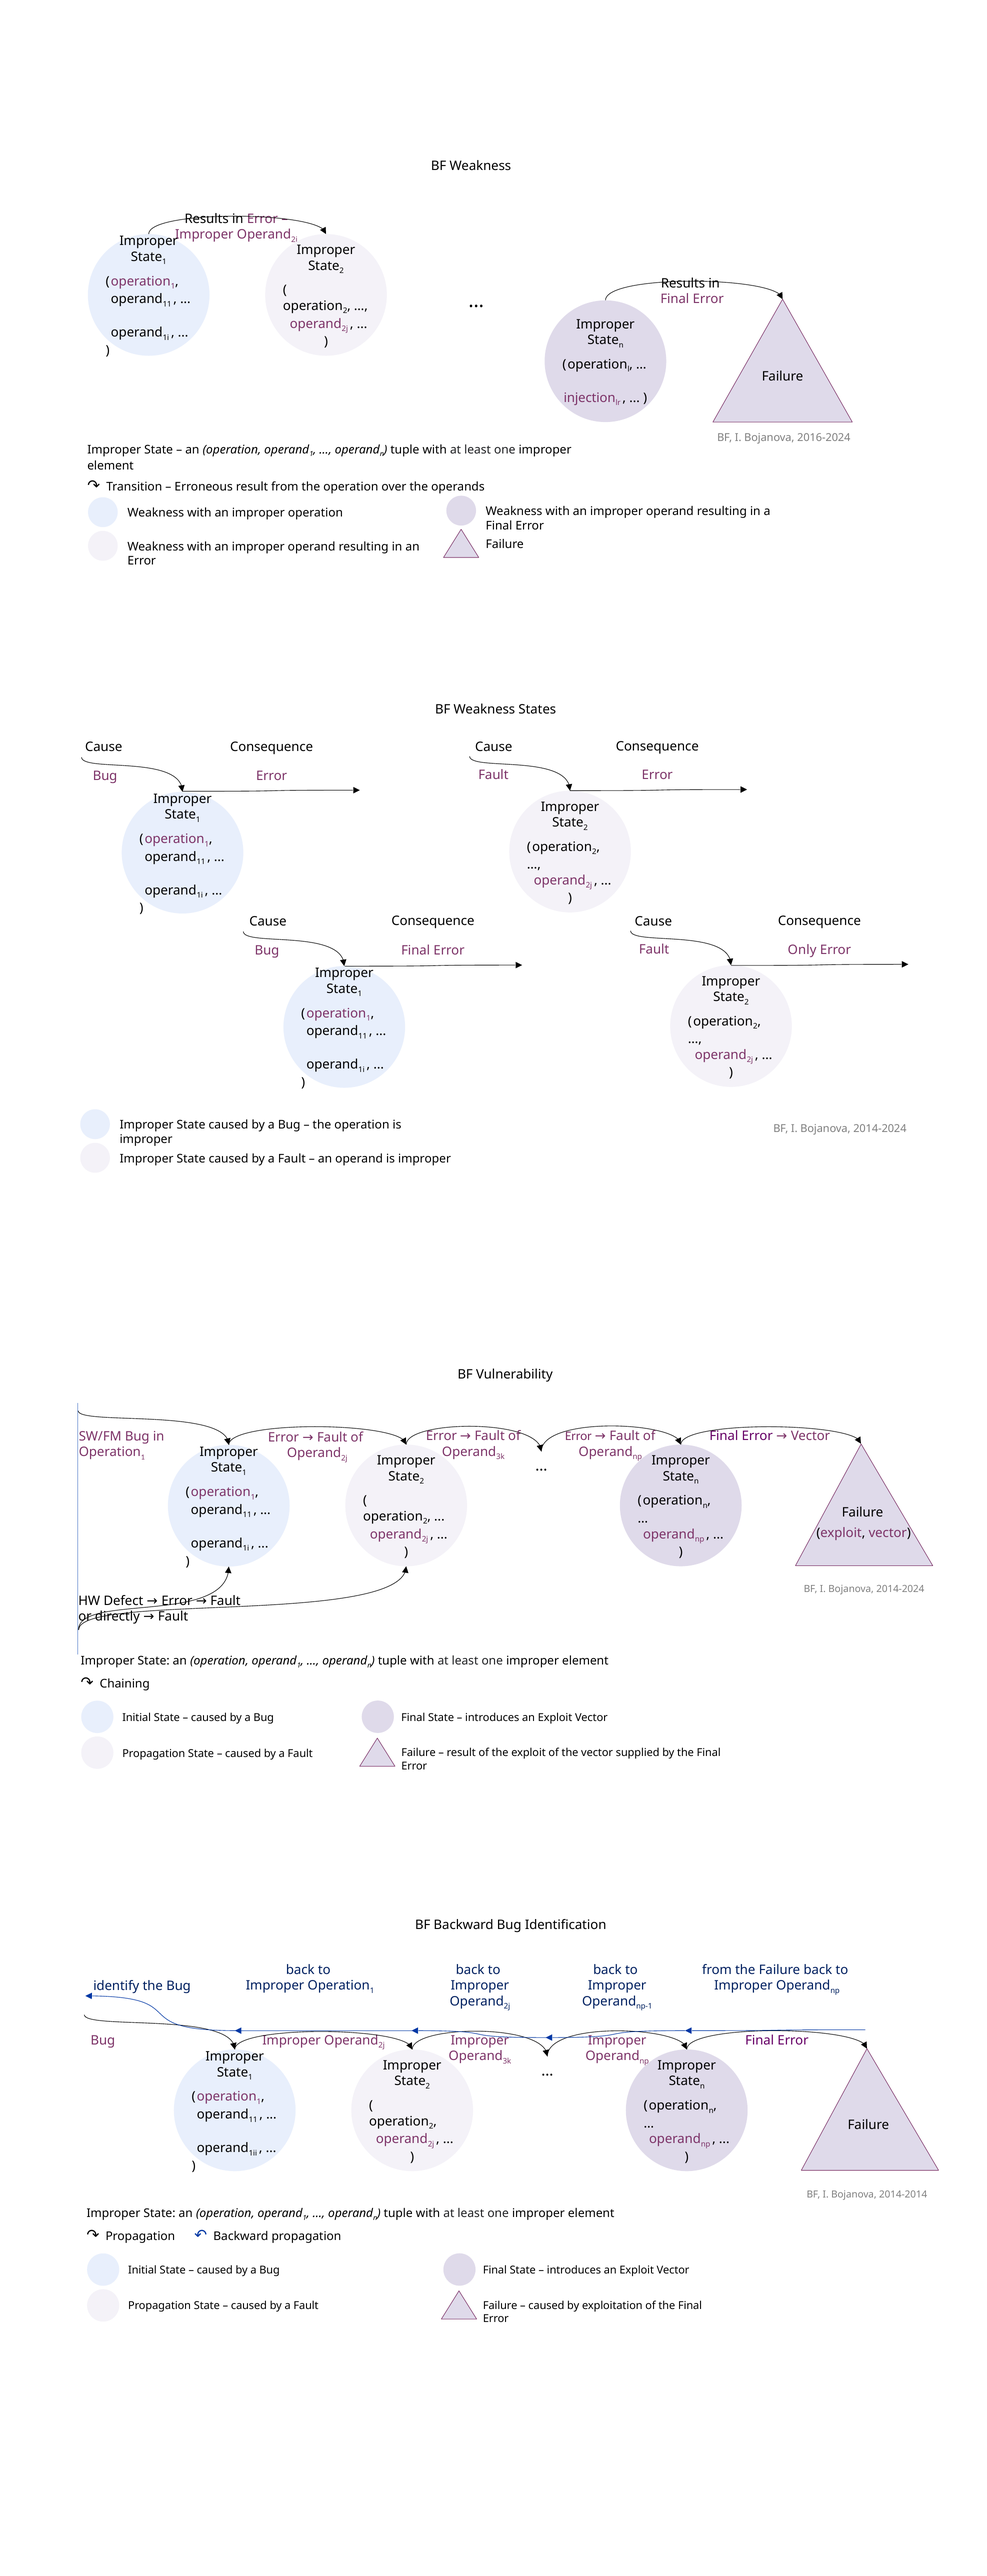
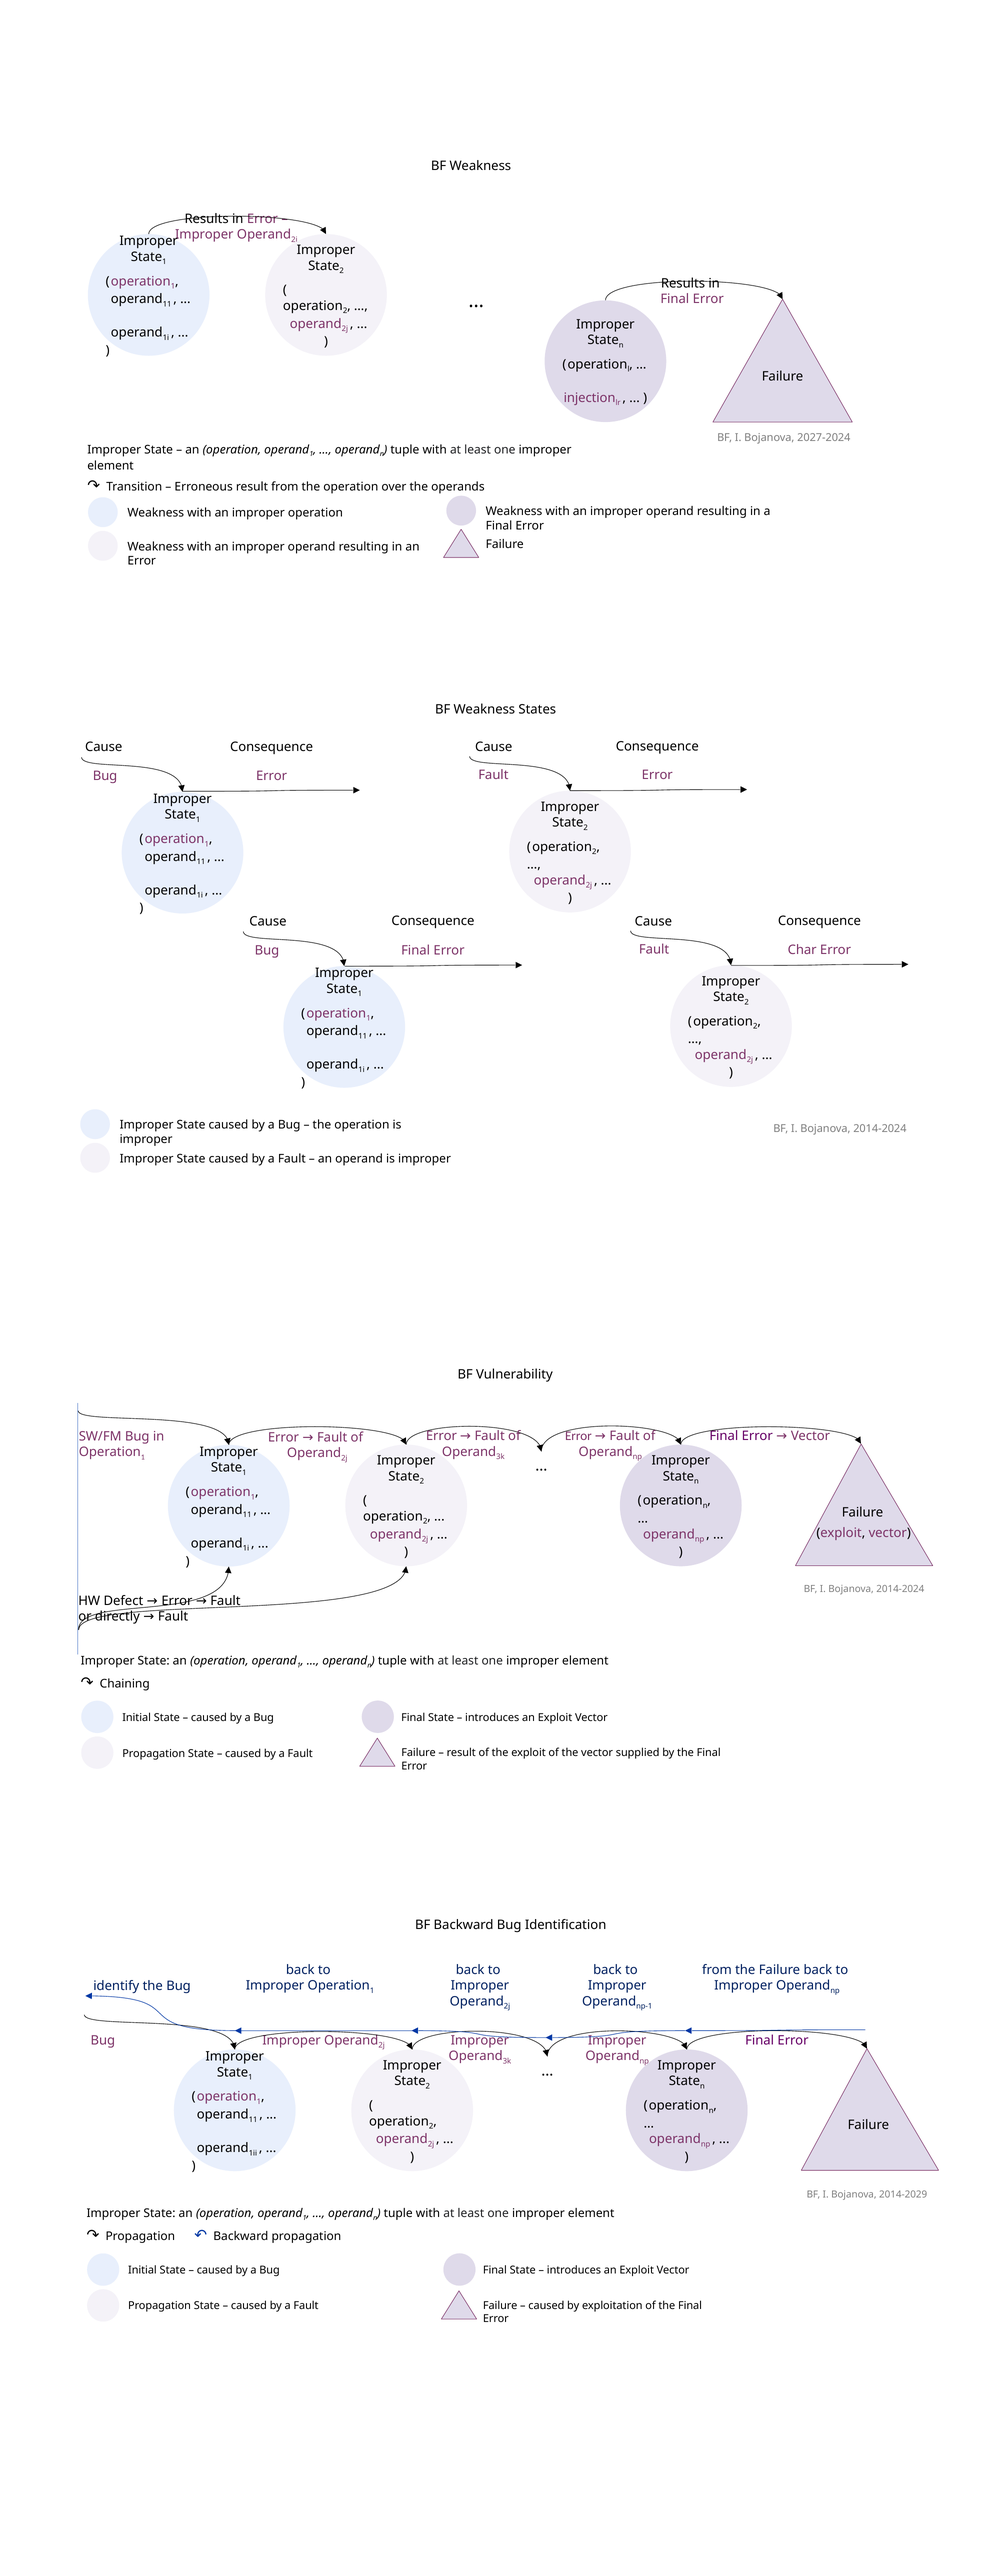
2016-2024: 2016-2024 -> 2027-2024 (824, 437)
Only: Only -> Char (802, 949)
2014-2014: 2014-2014 -> 2014-2029 (903, 2193)
